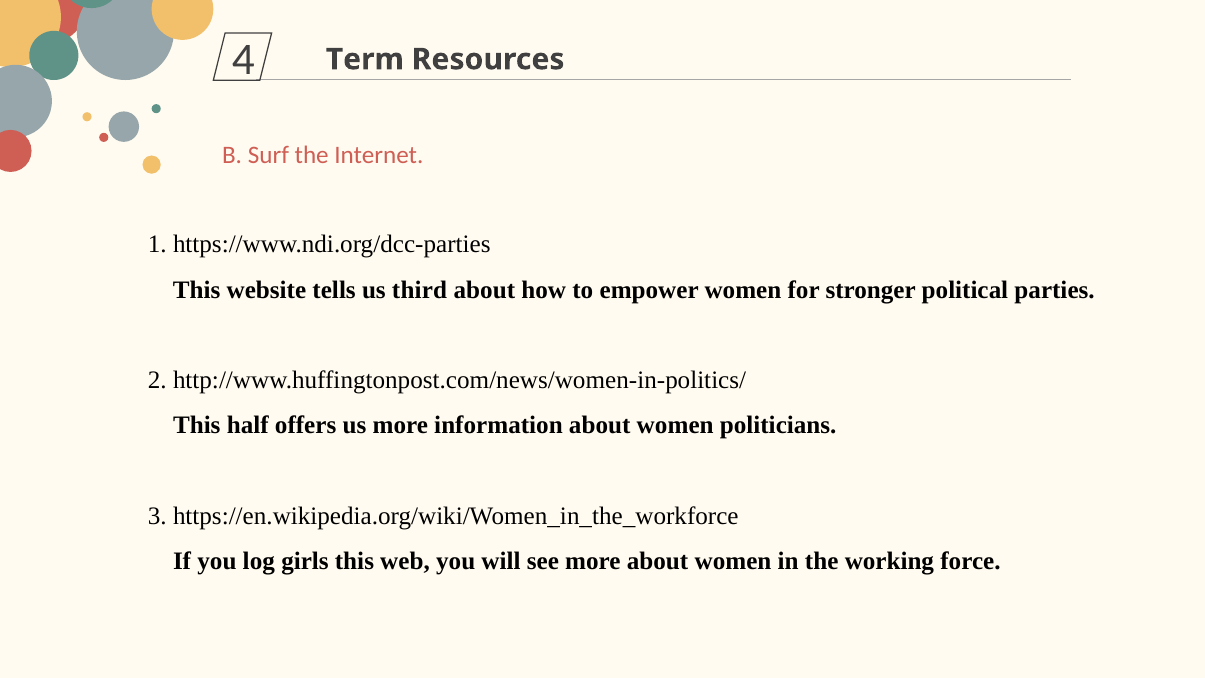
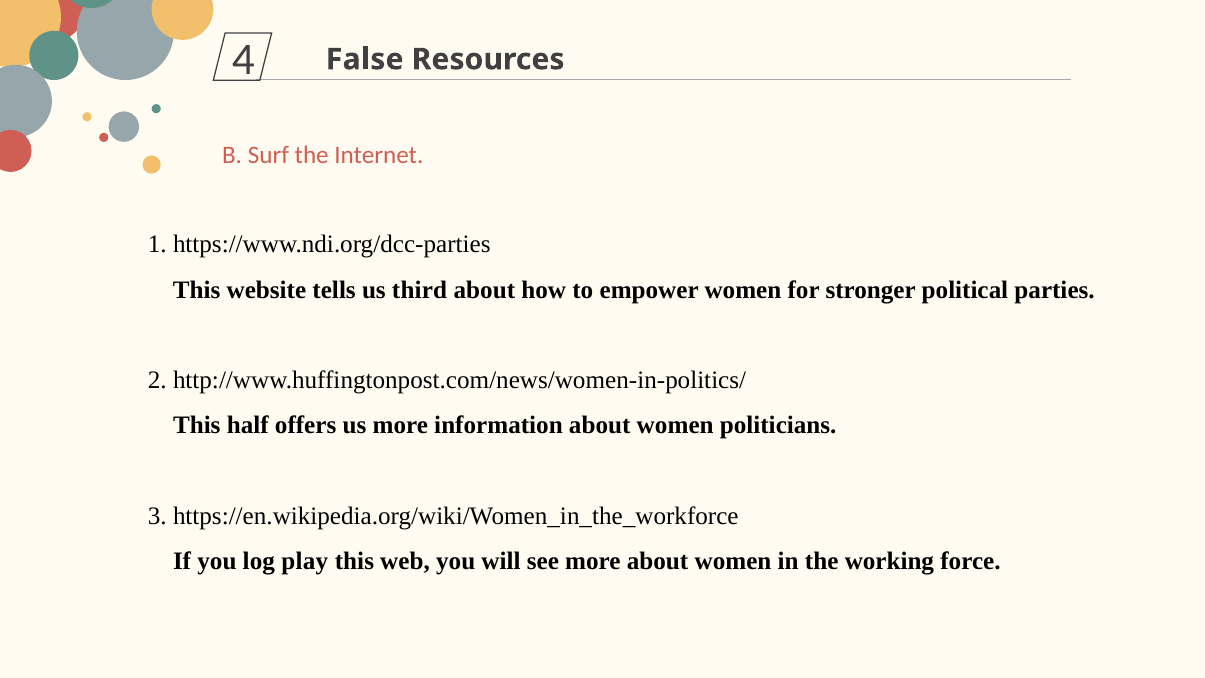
Term: Term -> False (365, 59)
girls: girls -> play (305, 561)
